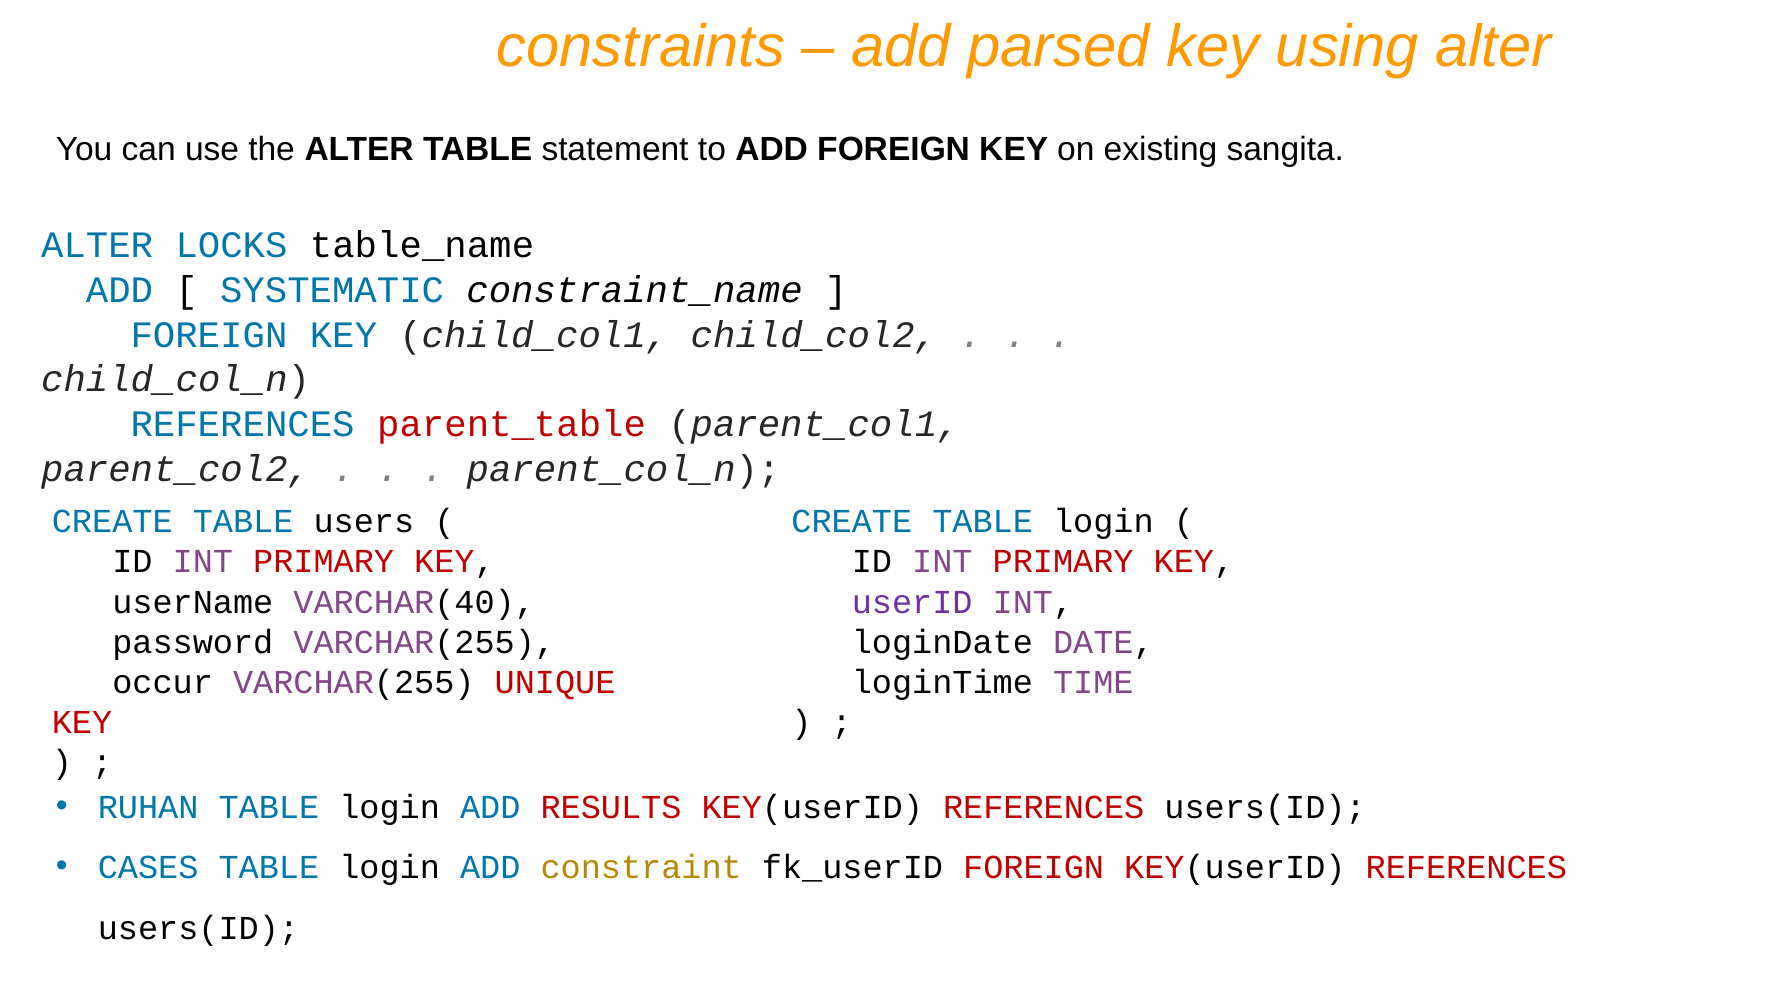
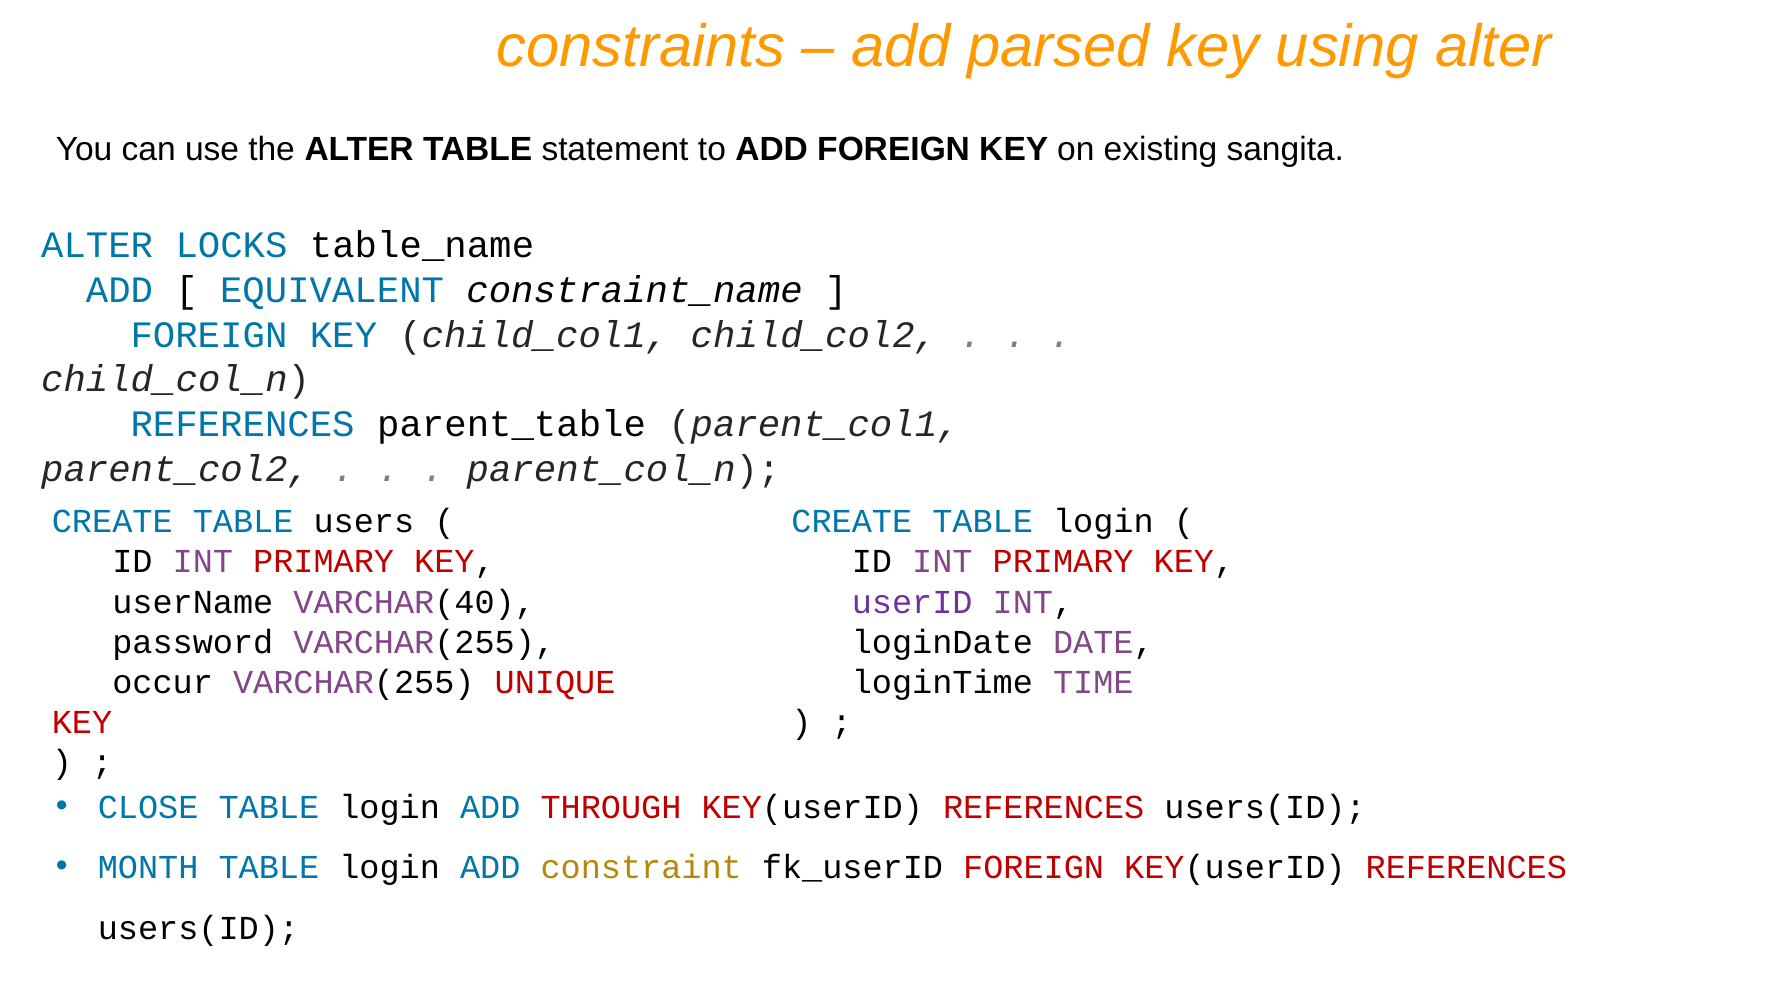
SYSTEMATIC: SYSTEMATIC -> EQUIVALENT (332, 290)
parent_table colour: red -> black (512, 424)
RUHAN: RUHAN -> CLOSE (148, 807)
RESULTS: RESULTS -> THROUGH (611, 807)
CASES: CASES -> MONTH (148, 868)
